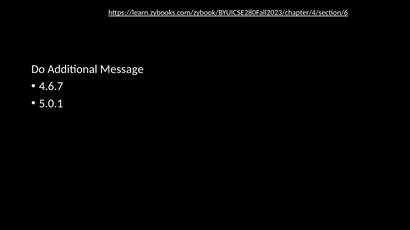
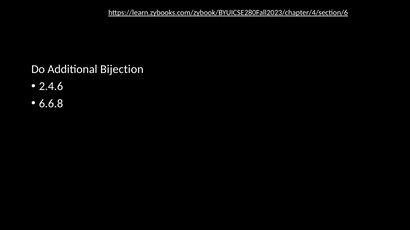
Message: Message -> Bijection (122, 69)
4.6.7: 4.6.7 -> 2.4.6 (51, 87)
5.0.1: 5.0.1 -> 6.6.8 (51, 104)
